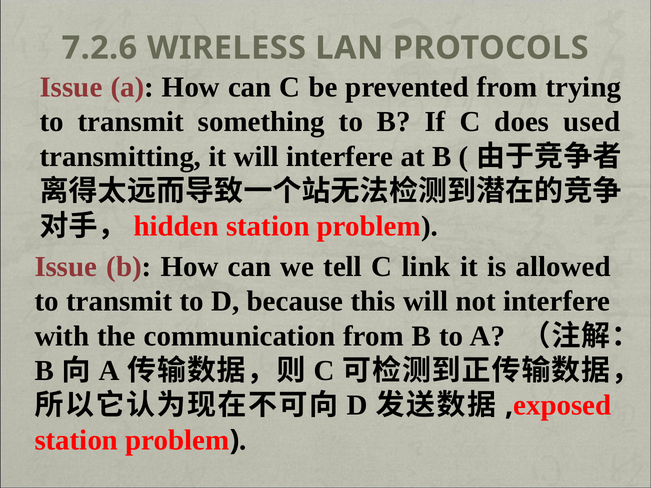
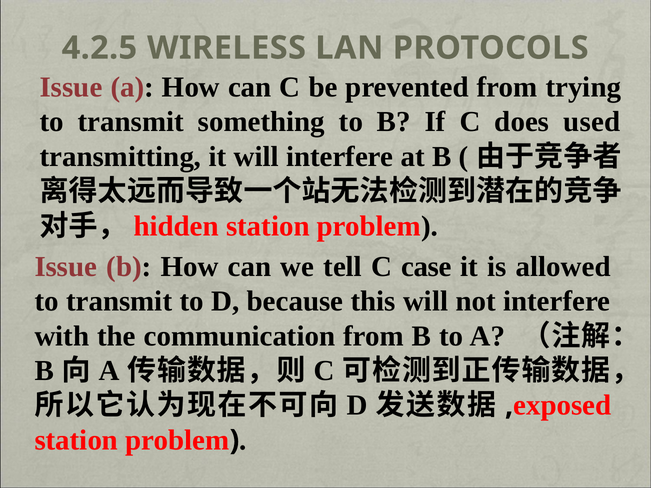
7.2.6: 7.2.6 -> 4.2.5 (99, 48)
link: link -> case (426, 267)
